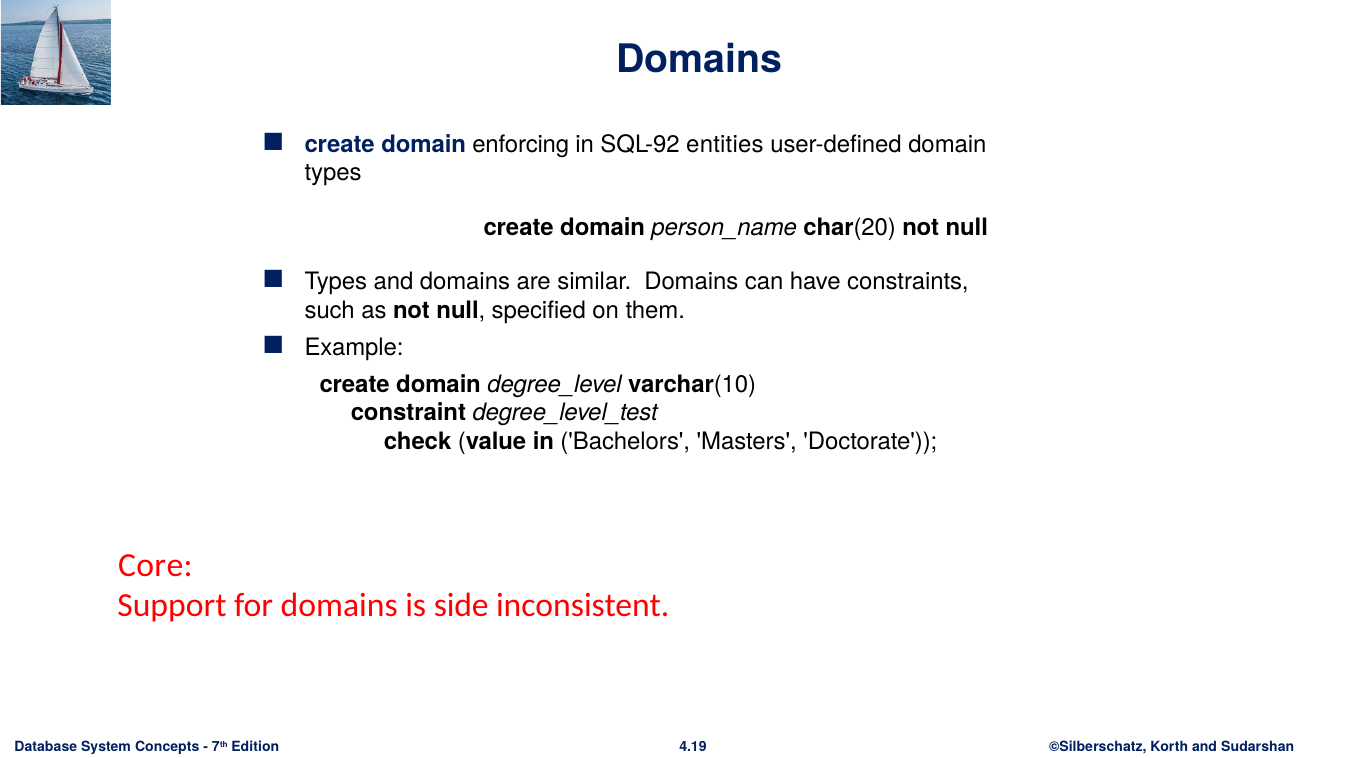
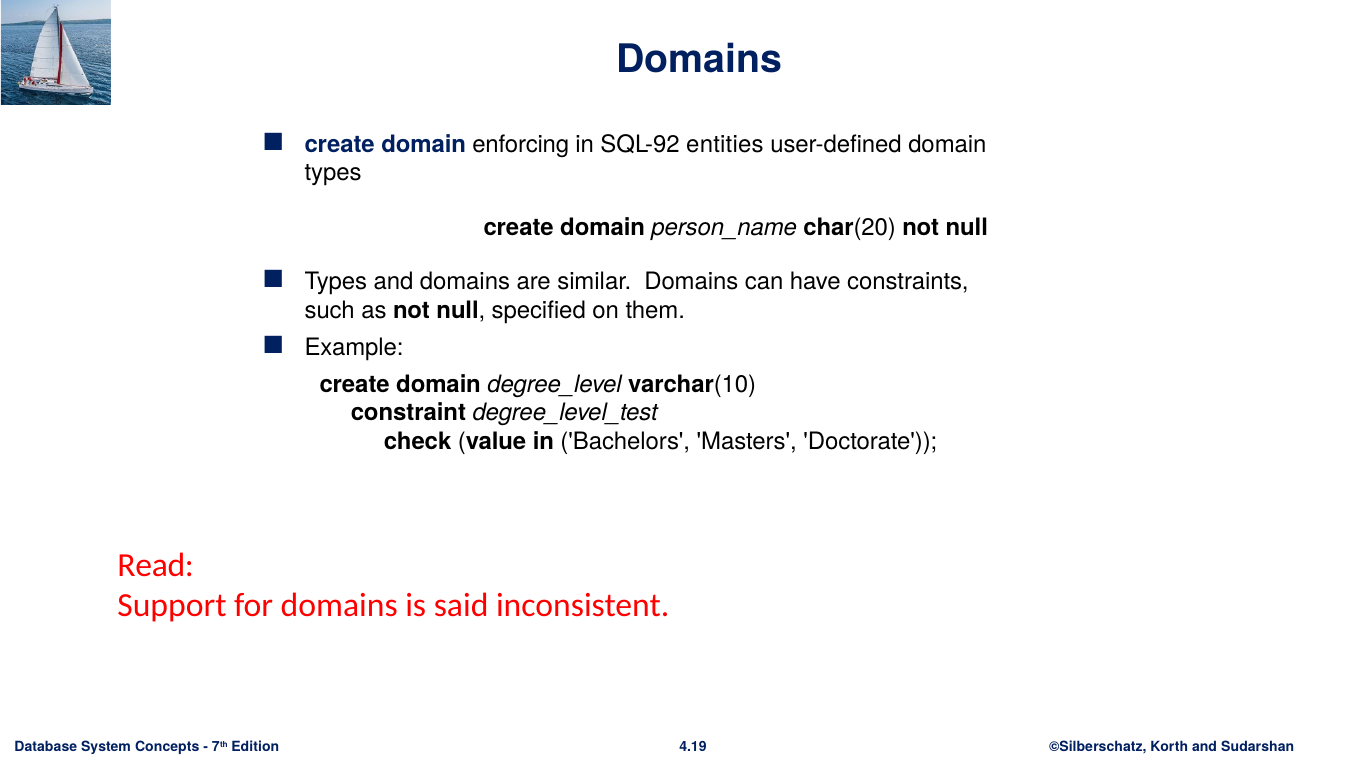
Core: Core -> Read (156, 565)
side: side -> said (461, 606)
